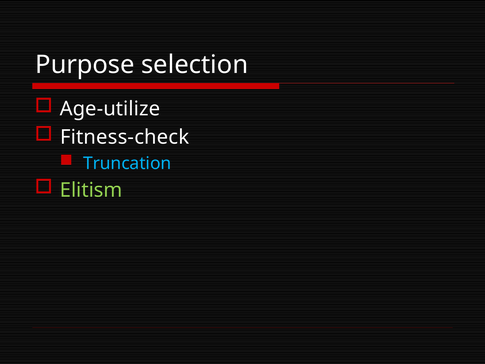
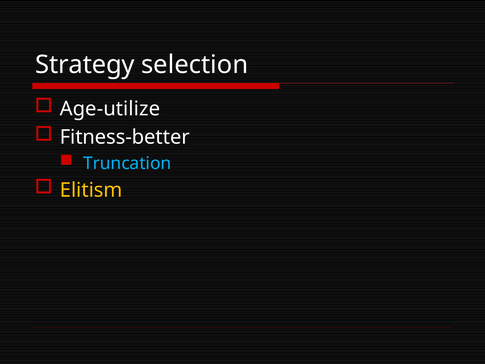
Purpose: Purpose -> Strategy (85, 65)
Fitness-check: Fitness-check -> Fitness-better (125, 137)
Elitism colour: light green -> yellow (91, 190)
